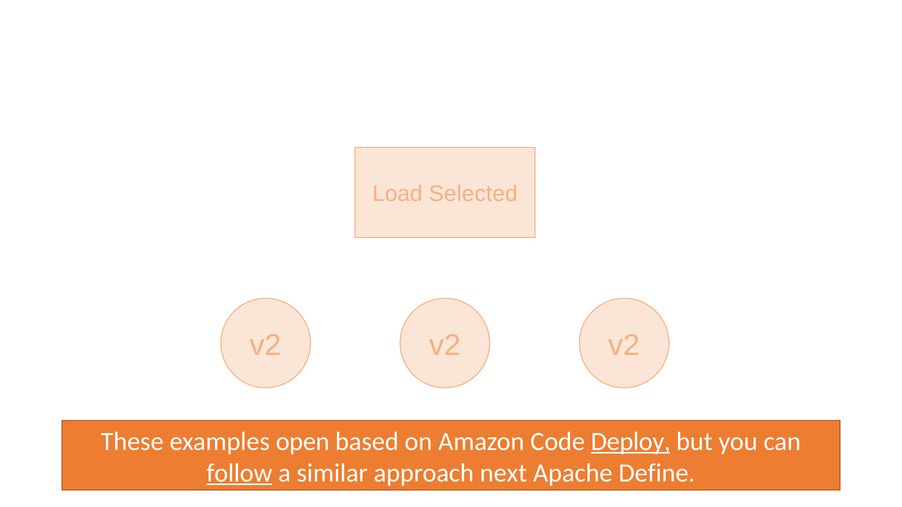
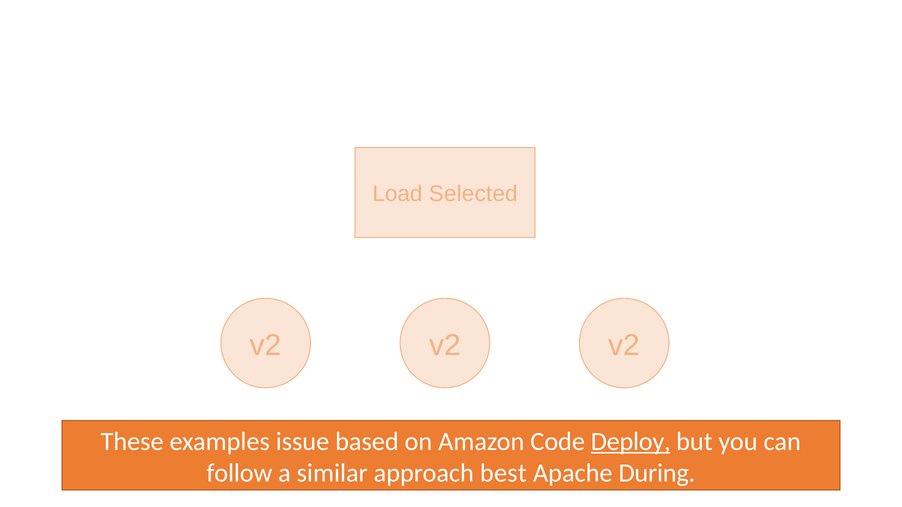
open: open -> issue (303, 442)
follow underline: present -> none (239, 473)
next: next -> best (503, 473)
Define: Define -> During (657, 473)
